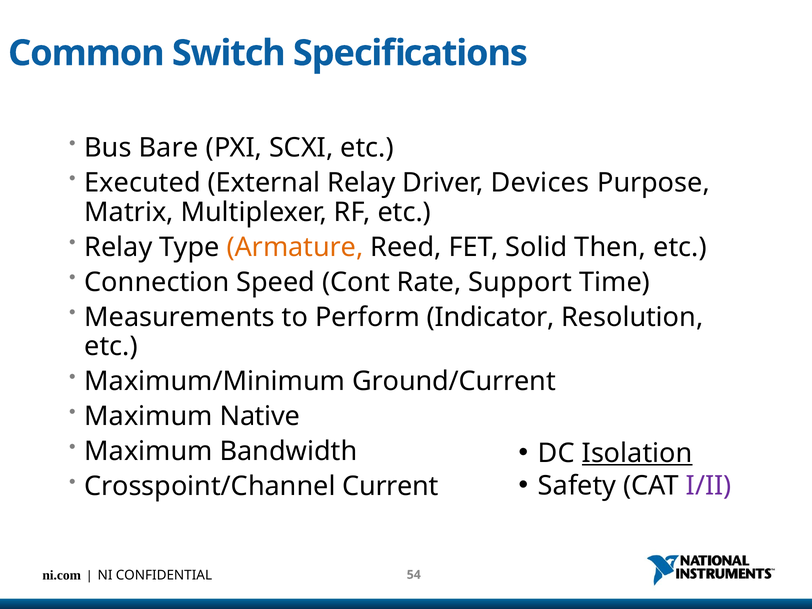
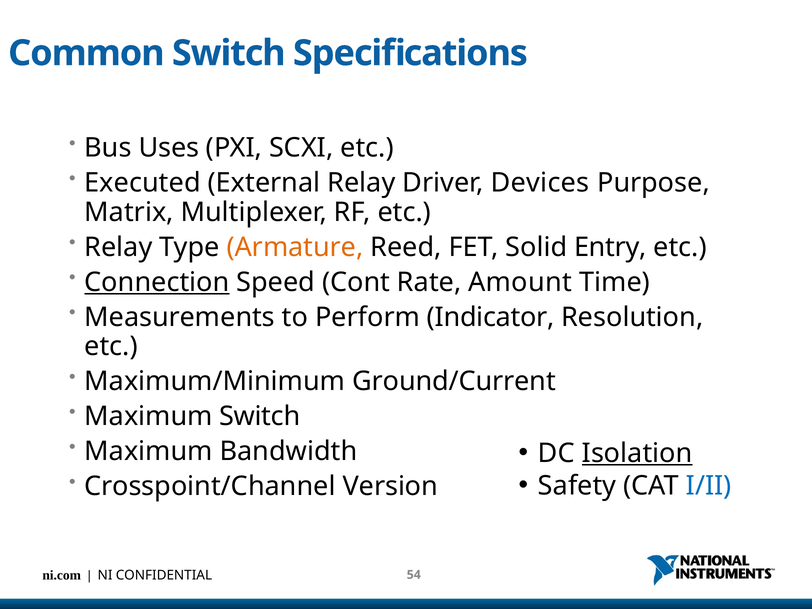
Bare: Bare -> Uses (169, 148)
Then: Then -> Entry (610, 247)
Connection underline: none -> present (157, 282)
Support: Support -> Amount (520, 282)
Maximum Native: Native -> Switch (260, 416)
I/II colour: purple -> blue (709, 486)
Current: Current -> Version (390, 486)
